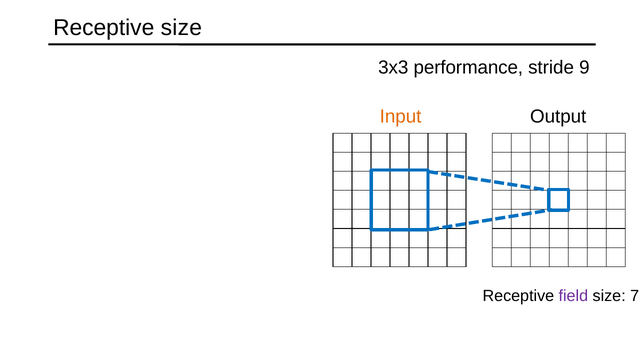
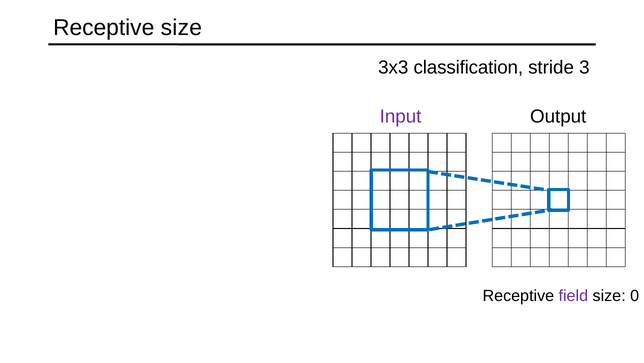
performance: performance -> classification (468, 67)
9: 9 -> 3 (584, 67)
Input colour: orange -> purple (401, 116)
7: 7 -> 0 (635, 295)
